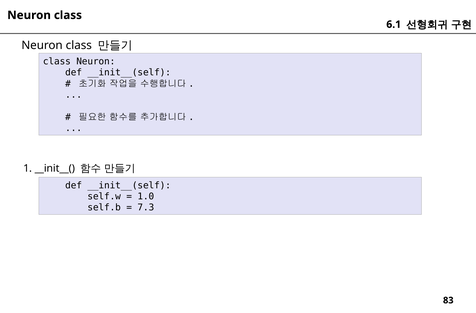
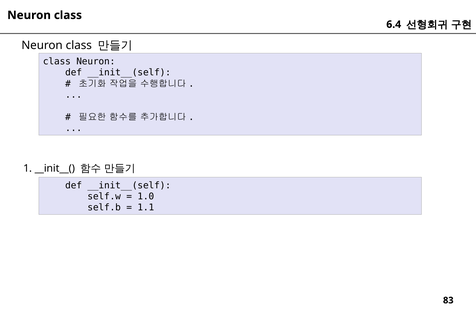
6.1: 6.1 -> 6.4 (394, 24)
7.3: 7.3 -> 1.1 (146, 207)
